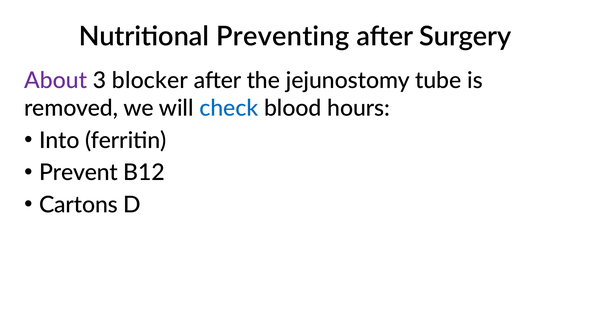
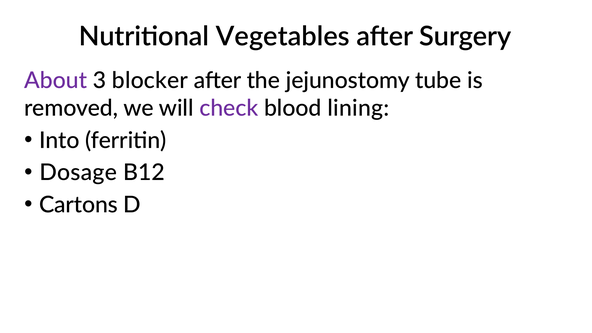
Preventing: Preventing -> Vegetables (283, 37)
check colour: blue -> purple (229, 108)
hours: hours -> lining (358, 108)
Prevent: Prevent -> Dosage (78, 173)
